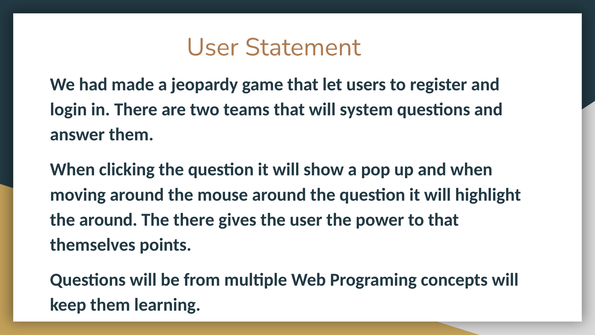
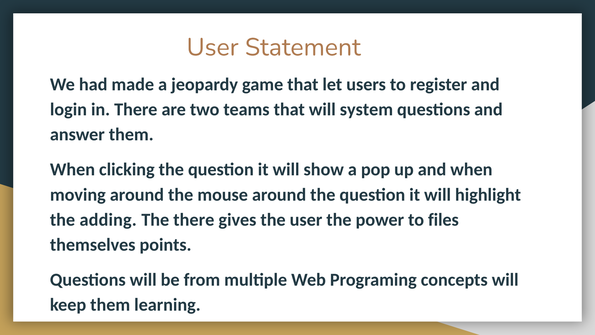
the around: around -> adding (108, 220)
to that: that -> files (443, 220)
